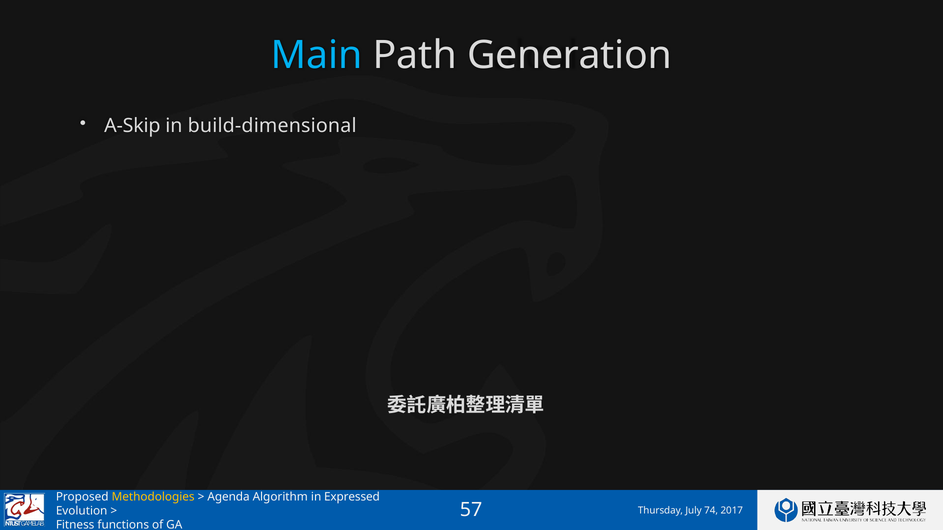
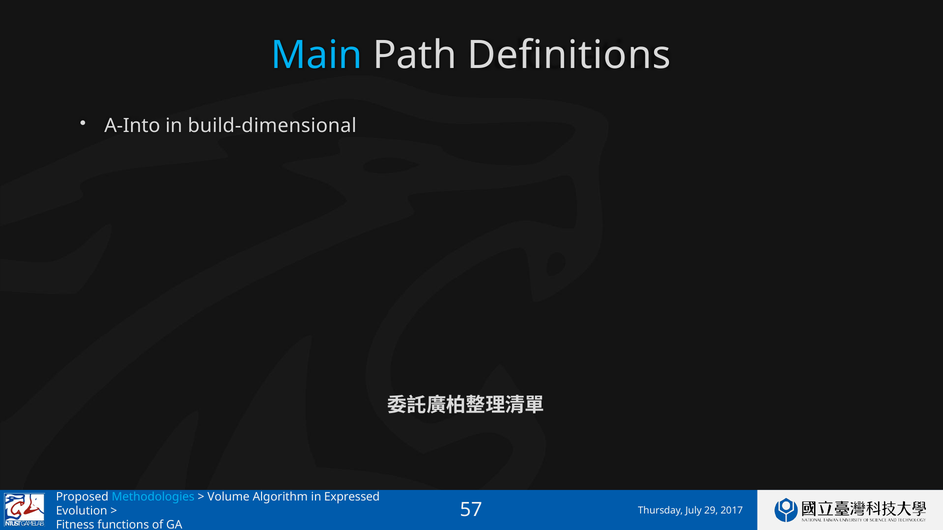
Generation: Generation -> Definitions (569, 55)
A-Skip: A-Skip -> A-Into (132, 126)
Methodologies colour: yellow -> light blue (153, 497)
Agenda: Agenda -> Volume (229, 497)
74: 74 -> 29 (711, 511)
